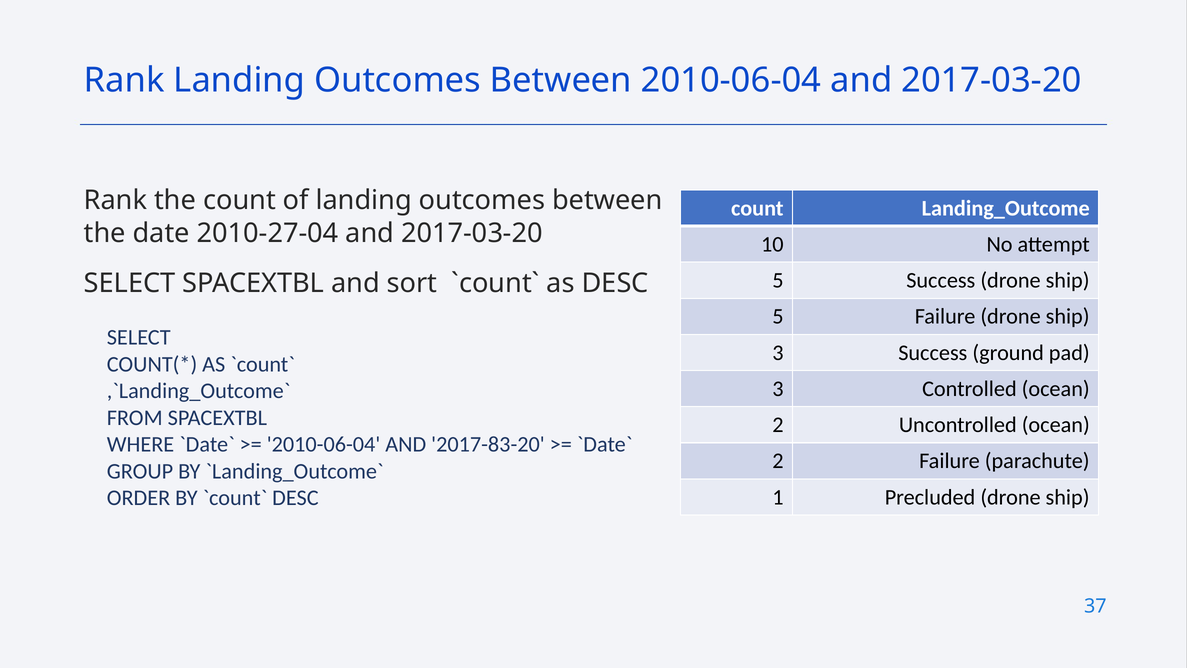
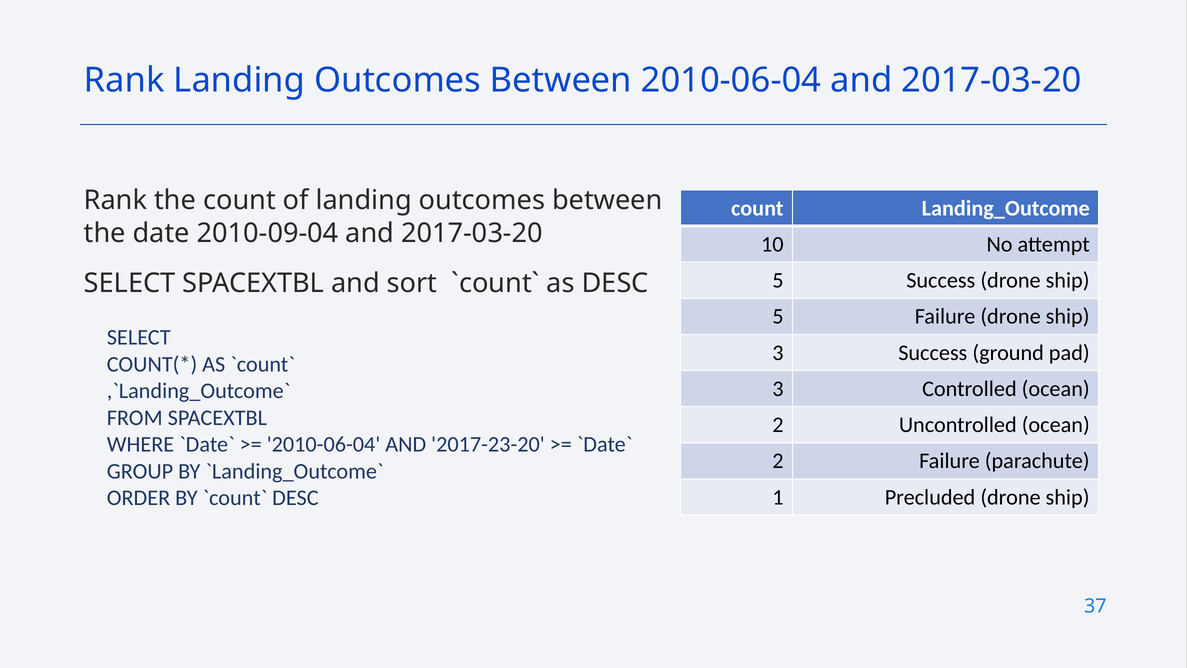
2010-27-04: 2010-27-04 -> 2010-09-04 (268, 233)
2017-83-20: 2017-83-20 -> 2017-23-20 (488, 444)
